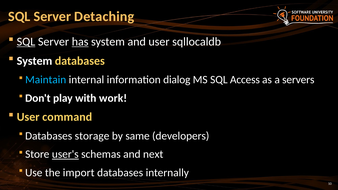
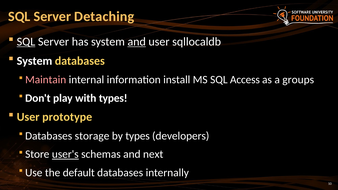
has underline: present -> none (80, 42)
and underline: none -> present (137, 42)
Maintain colour: light blue -> pink (46, 80)
dialog: dialog -> install (177, 80)
servers: servers -> groups (298, 80)
with work: work -> types (113, 98)
command: command -> prototype (67, 117)
by same: same -> types (138, 136)
import: import -> default (79, 173)
